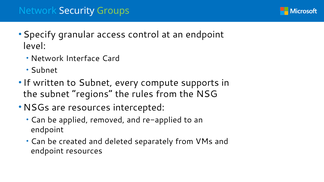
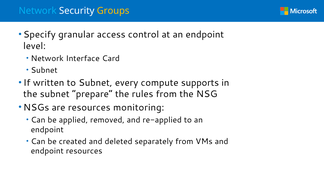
Groups colour: light green -> yellow (113, 11)
regions: regions -> prepare (92, 94)
intercepted: intercepted -> monitoring (139, 108)
